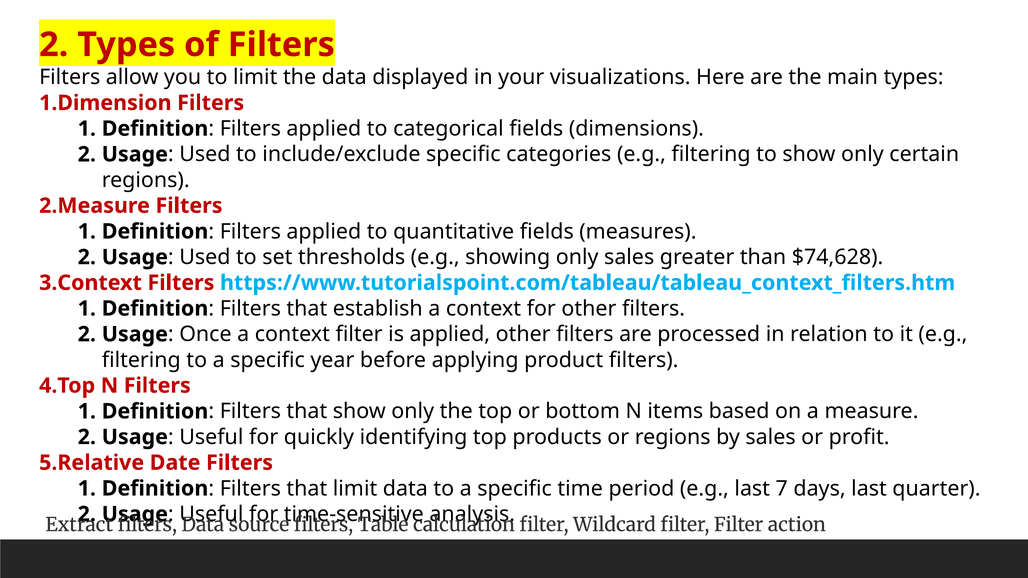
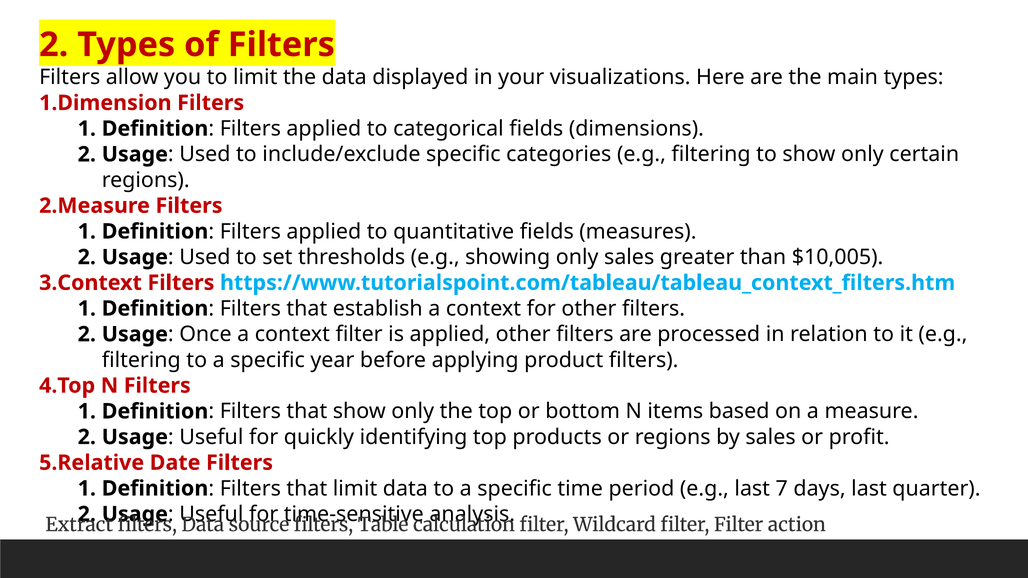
$74,628: $74,628 -> $10,005 (838, 257)
